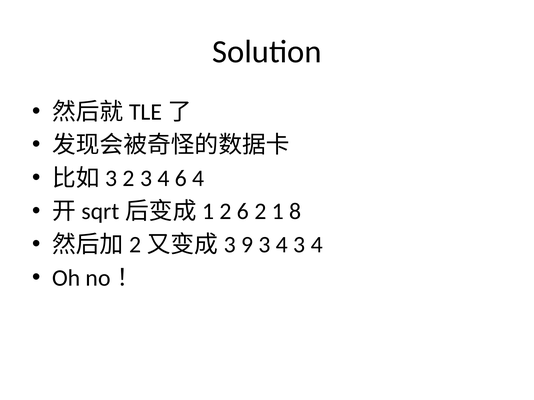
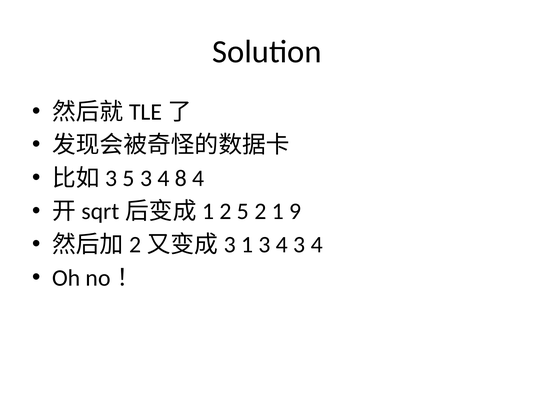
2: 2 -> 5 (129, 178)
4 6: 6 -> 8 (181, 178)
2 6: 6 -> 5 (243, 212)
8: 8 -> 9 (295, 212)
9: 9 -> 1 (247, 245)
